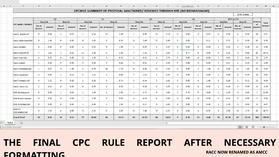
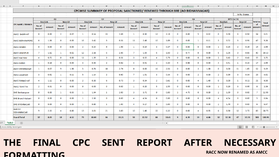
RULE: RULE -> SENT (113, 143)
